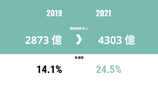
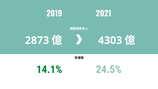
14.1% colour: black -> green (49, 69)
